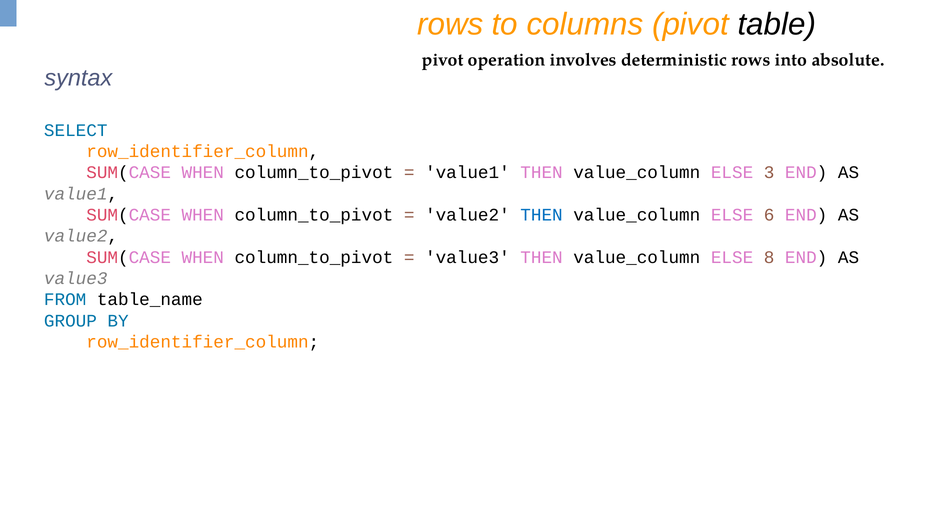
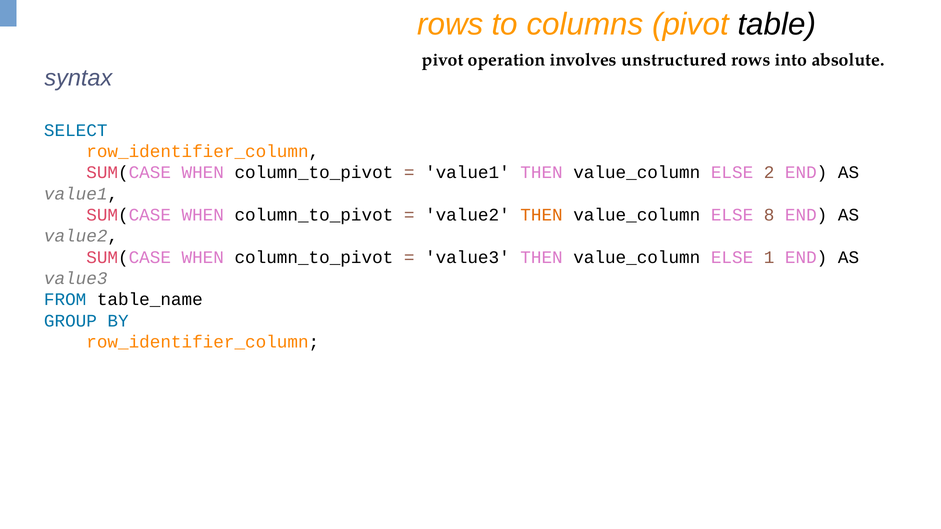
deterministic: deterministic -> unstructured (674, 60)
3: 3 -> 2 (769, 173)
THEN colour: blue -> orange (542, 215)
6: 6 -> 8 (769, 215)
8: 8 -> 1 (769, 257)
